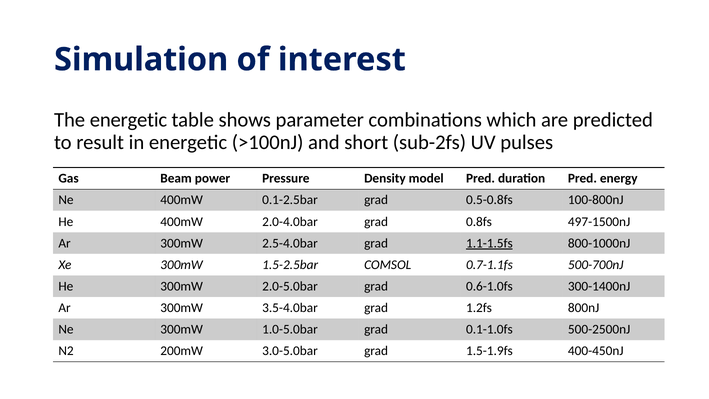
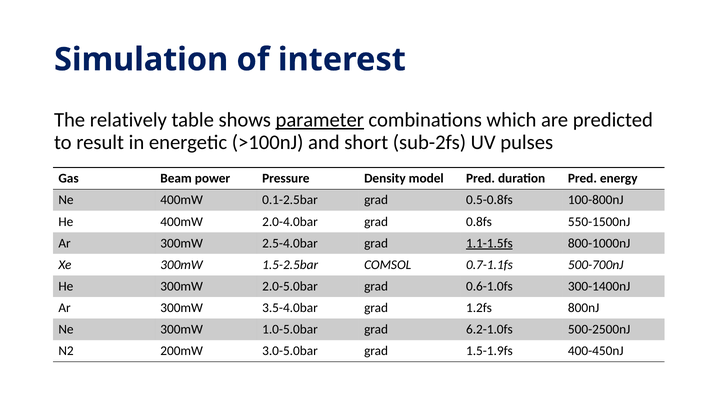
The energetic: energetic -> relatively (128, 120)
parameter underline: none -> present (320, 120)
497-1500nJ: 497-1500nJ -> 550-1500nJ (599, 222)
0.1-1.0fs: 0.1-1.0fs -> 6.2-1.0fs (489, 329)
